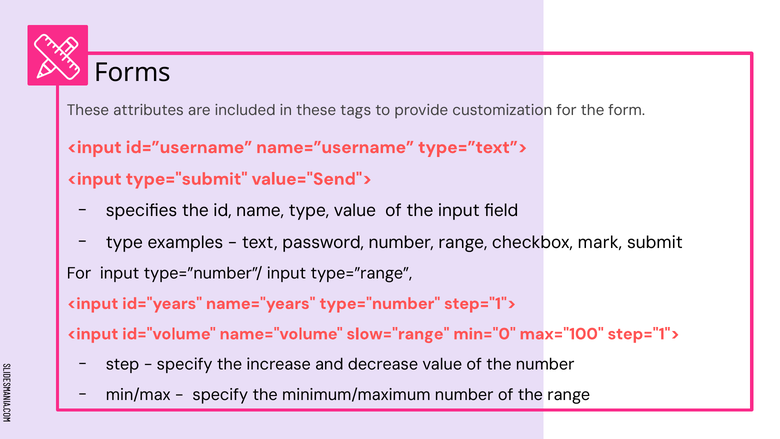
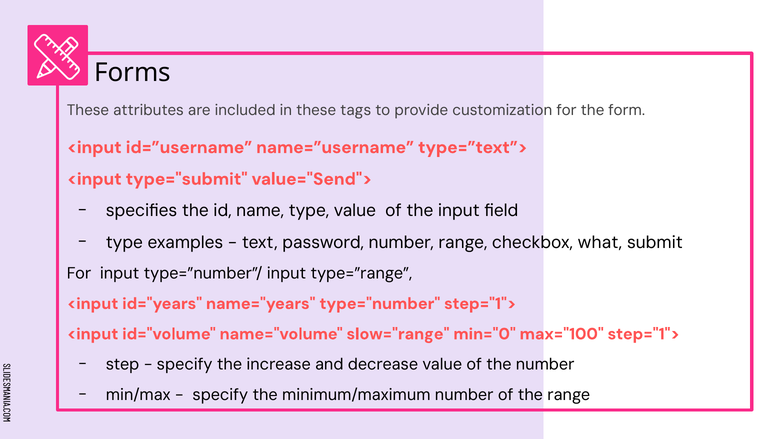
mark: mark -> what (600, 242)
